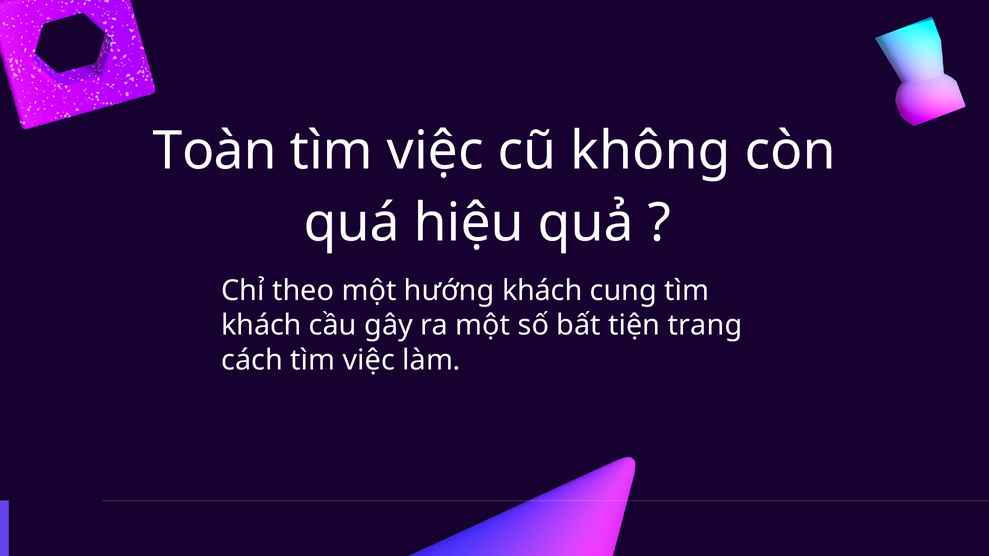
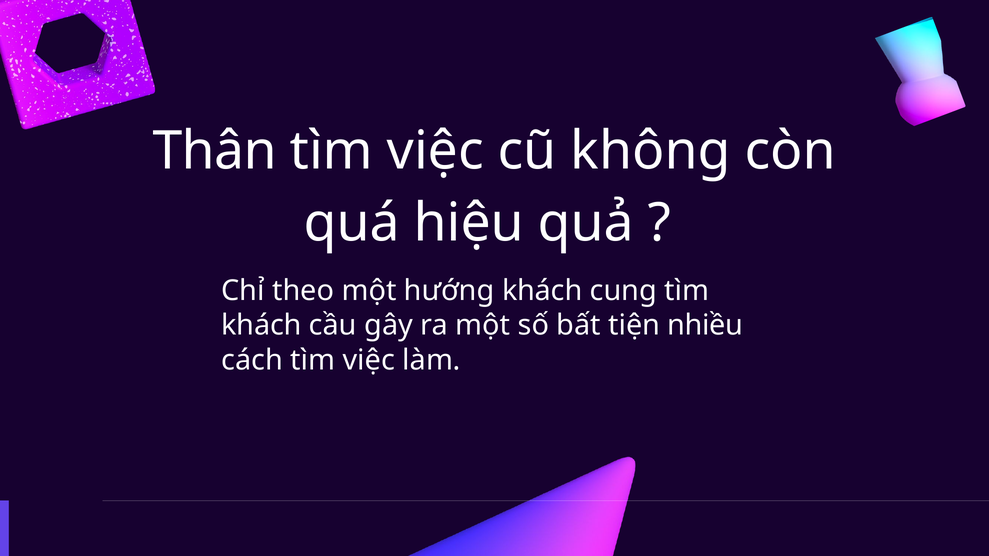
Toàn: Toàn -> Thân (215, 151)
trang: trang -> nhiều (705, 326)
